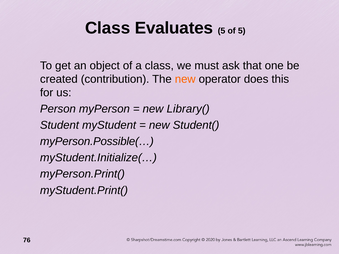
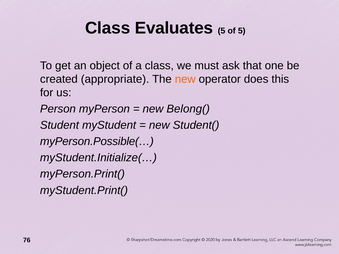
contribution: contribution -> appropriate (115, 79)
Library(: Library( -> Belong( (188, 109)
